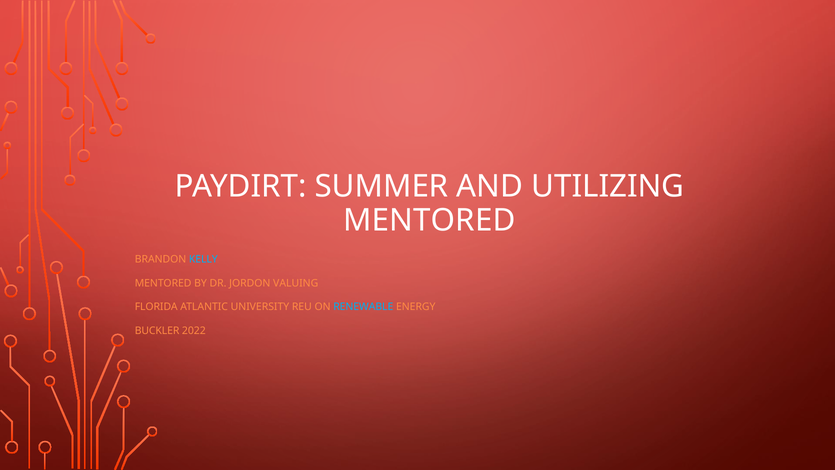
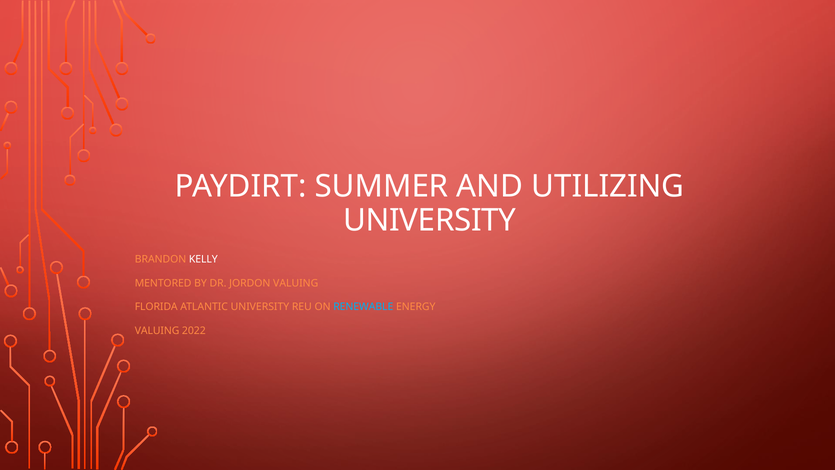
MENTORED: MENTORED -> UNIVERSITY (430, 220)
KELLY colour: light blue -> white (203, 259)
BUCKLER: BUCKLER -> VALUING (157, 330)
